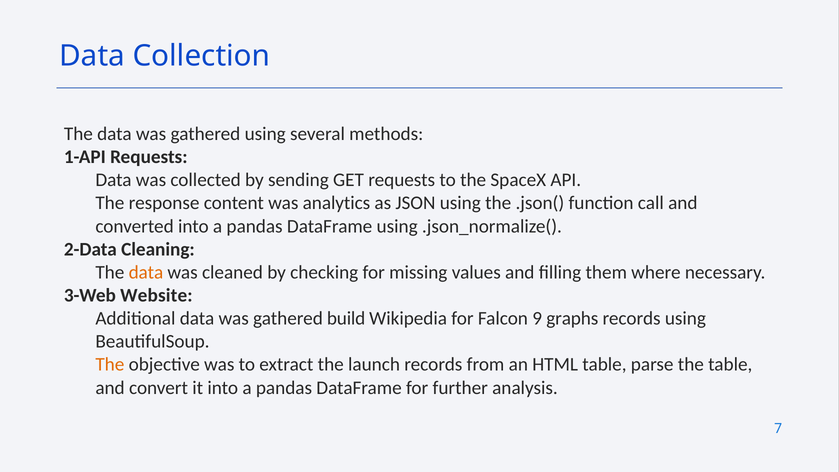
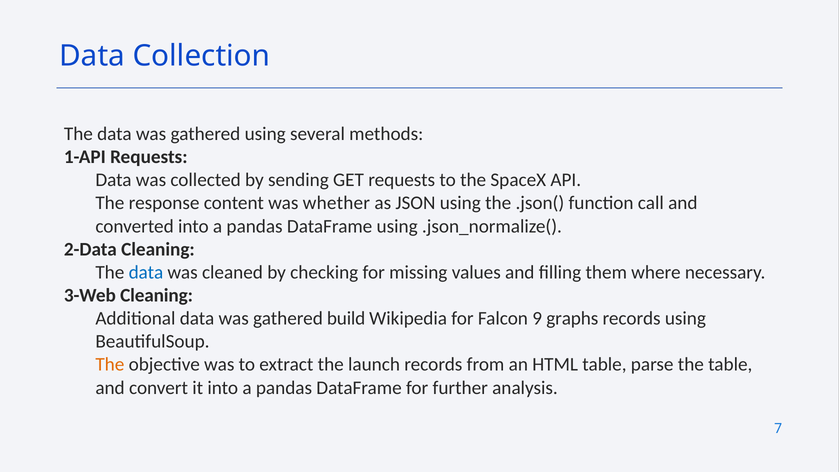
analytics: analytics -> whether (336, 203)
data colour: orange -> blue (146, 272)
3-Web Website: Website -> Cleaning (157, 295)
